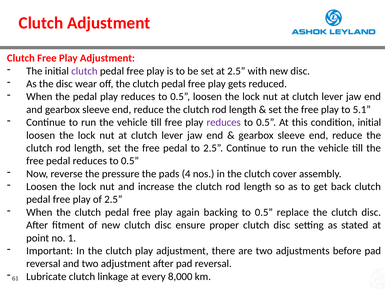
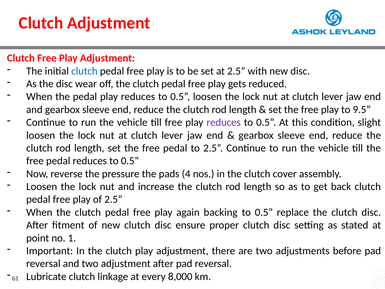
clutch colour: purple -> blue (84, 71)
5.1: 5.1 -> 9.5 (362, 109)
condition initial: initial -> slight (369, 122)
